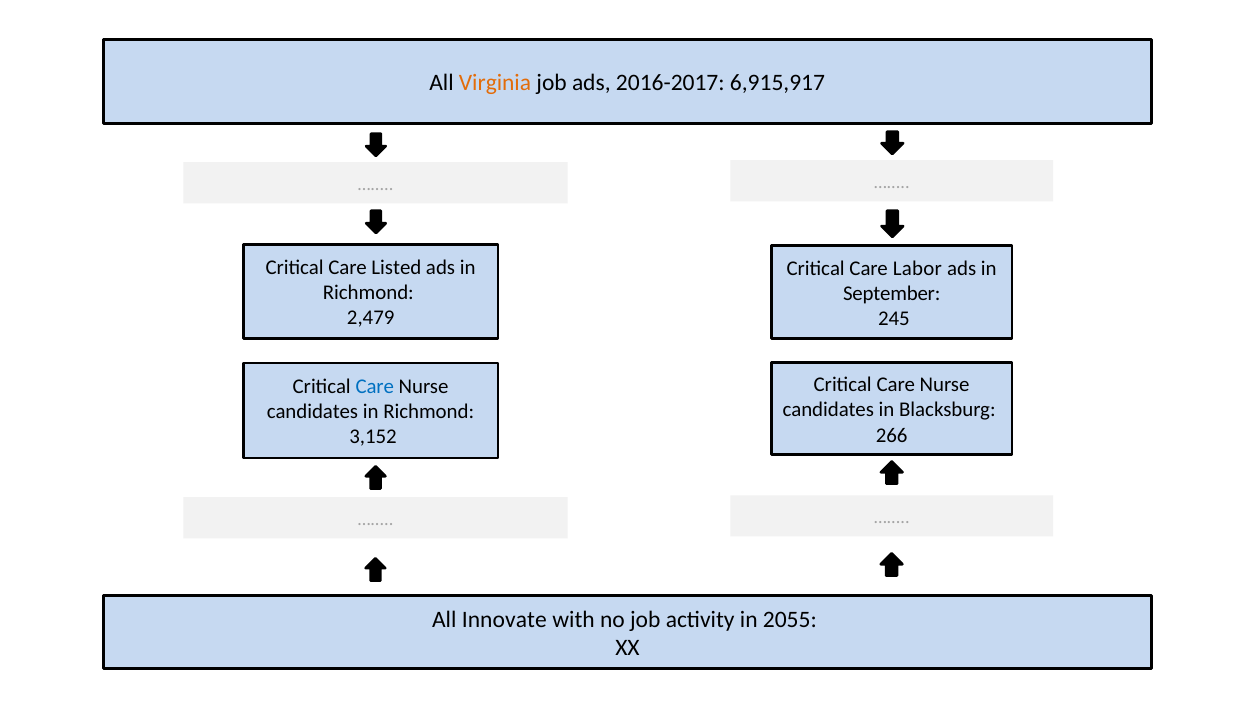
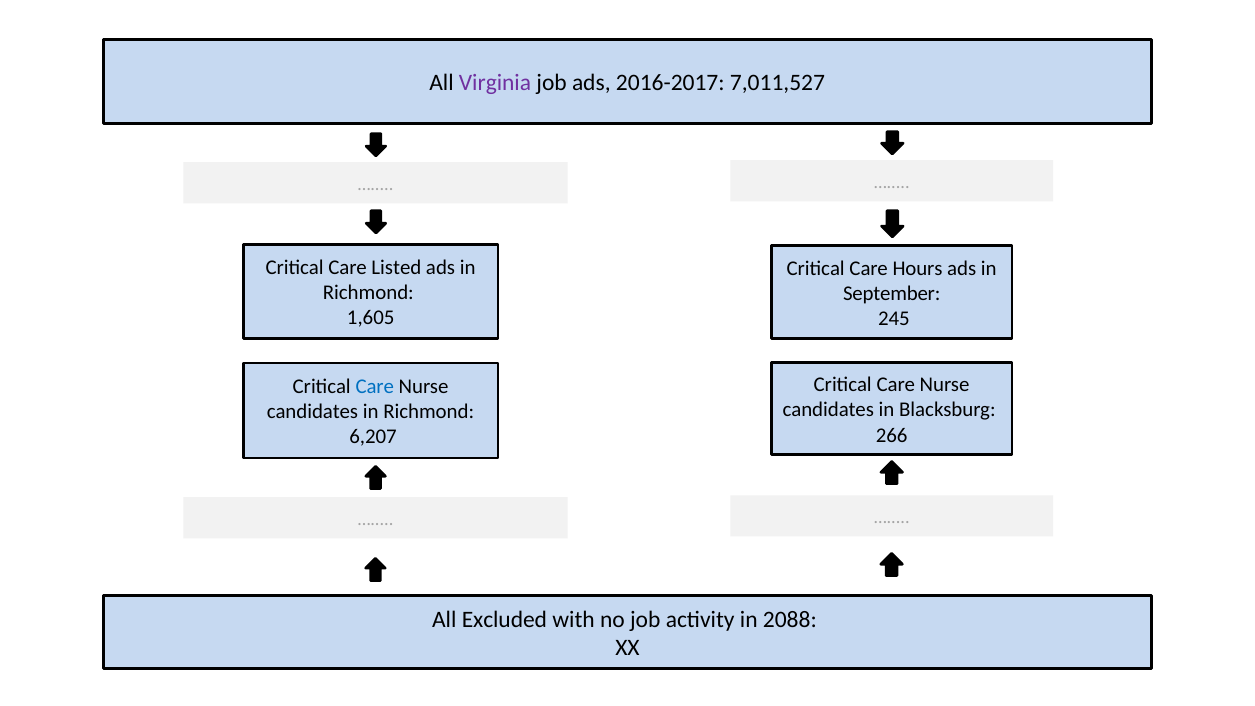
Virginia colour: orange -> purple (495, 83)
6,915,917: 6,915,917 -> 7,011,527 (777, 83)
Labor: Labor -> Hours (918, 268)
2,479: 2,479 -> 1,605 (371, 318)
3,152: 3,152 -> 6,207 (373, 437)
Innovate: Innovate -> Excluded (504, 620)
2055: 2055 -> 2088 (790, 620)
